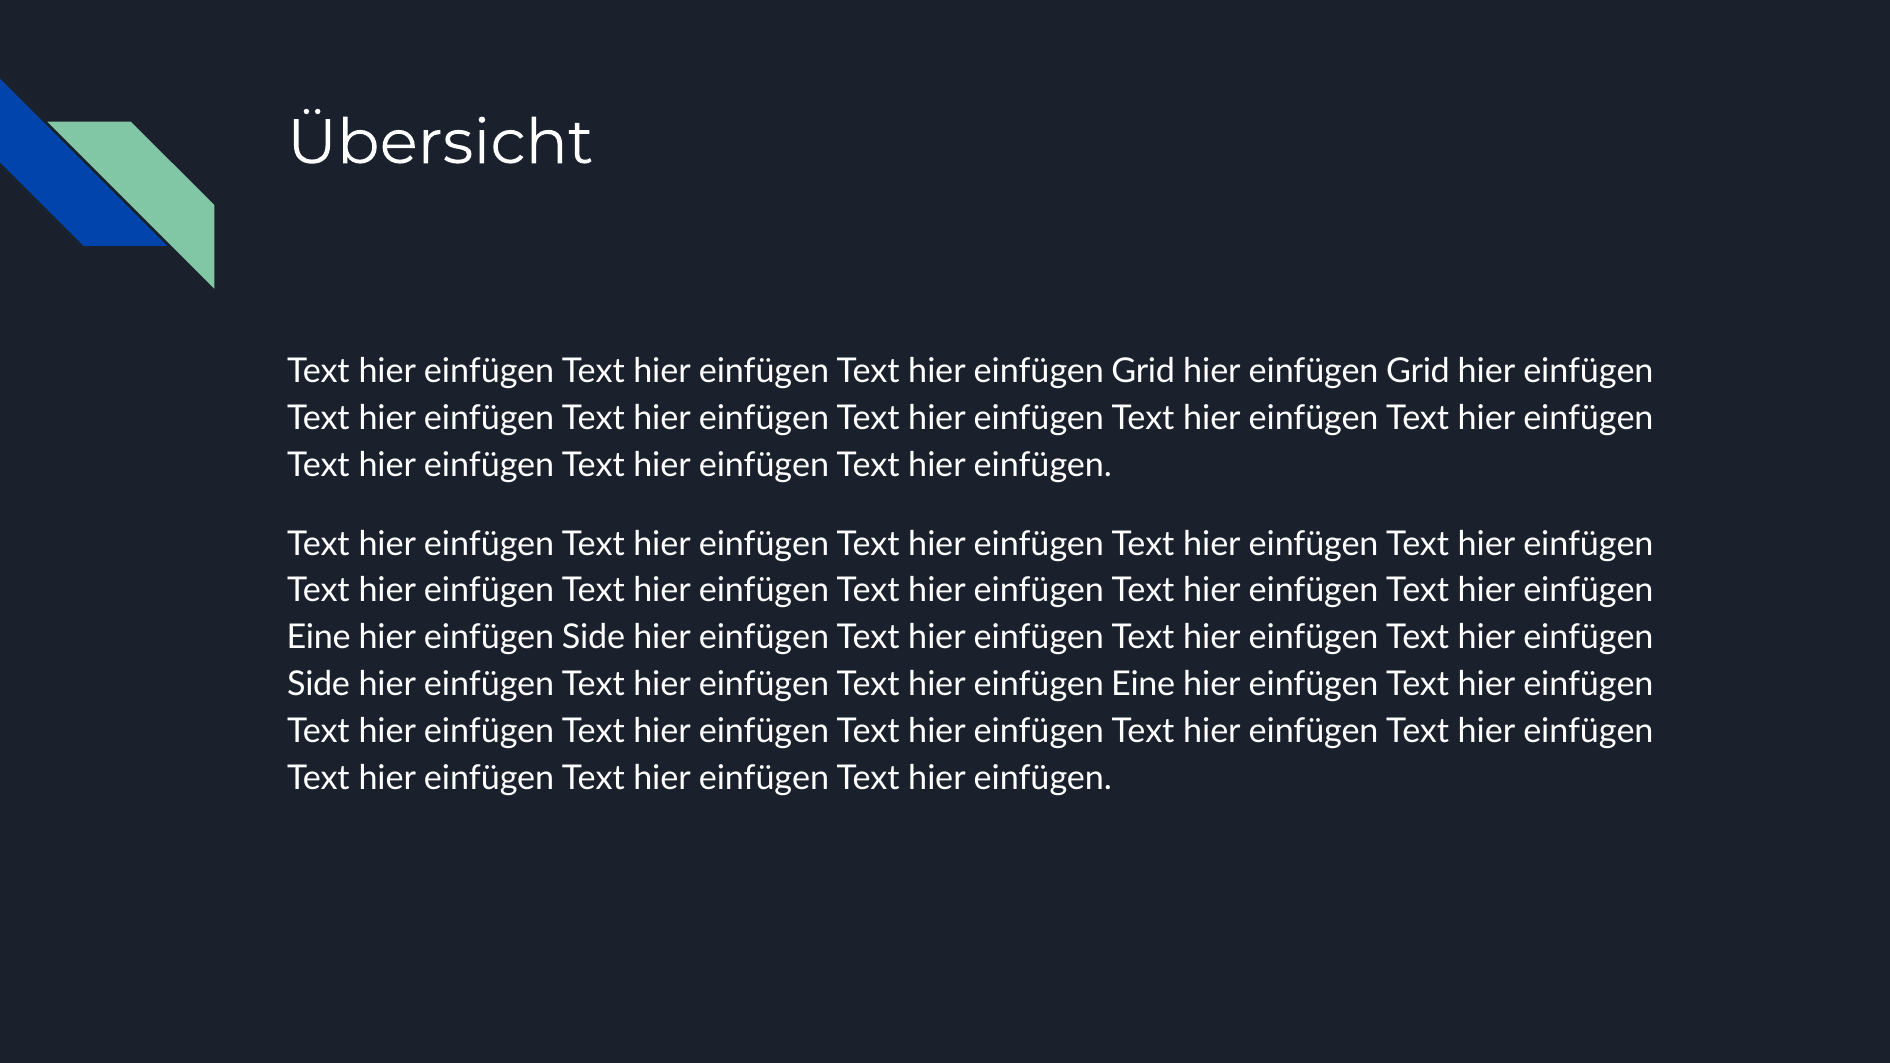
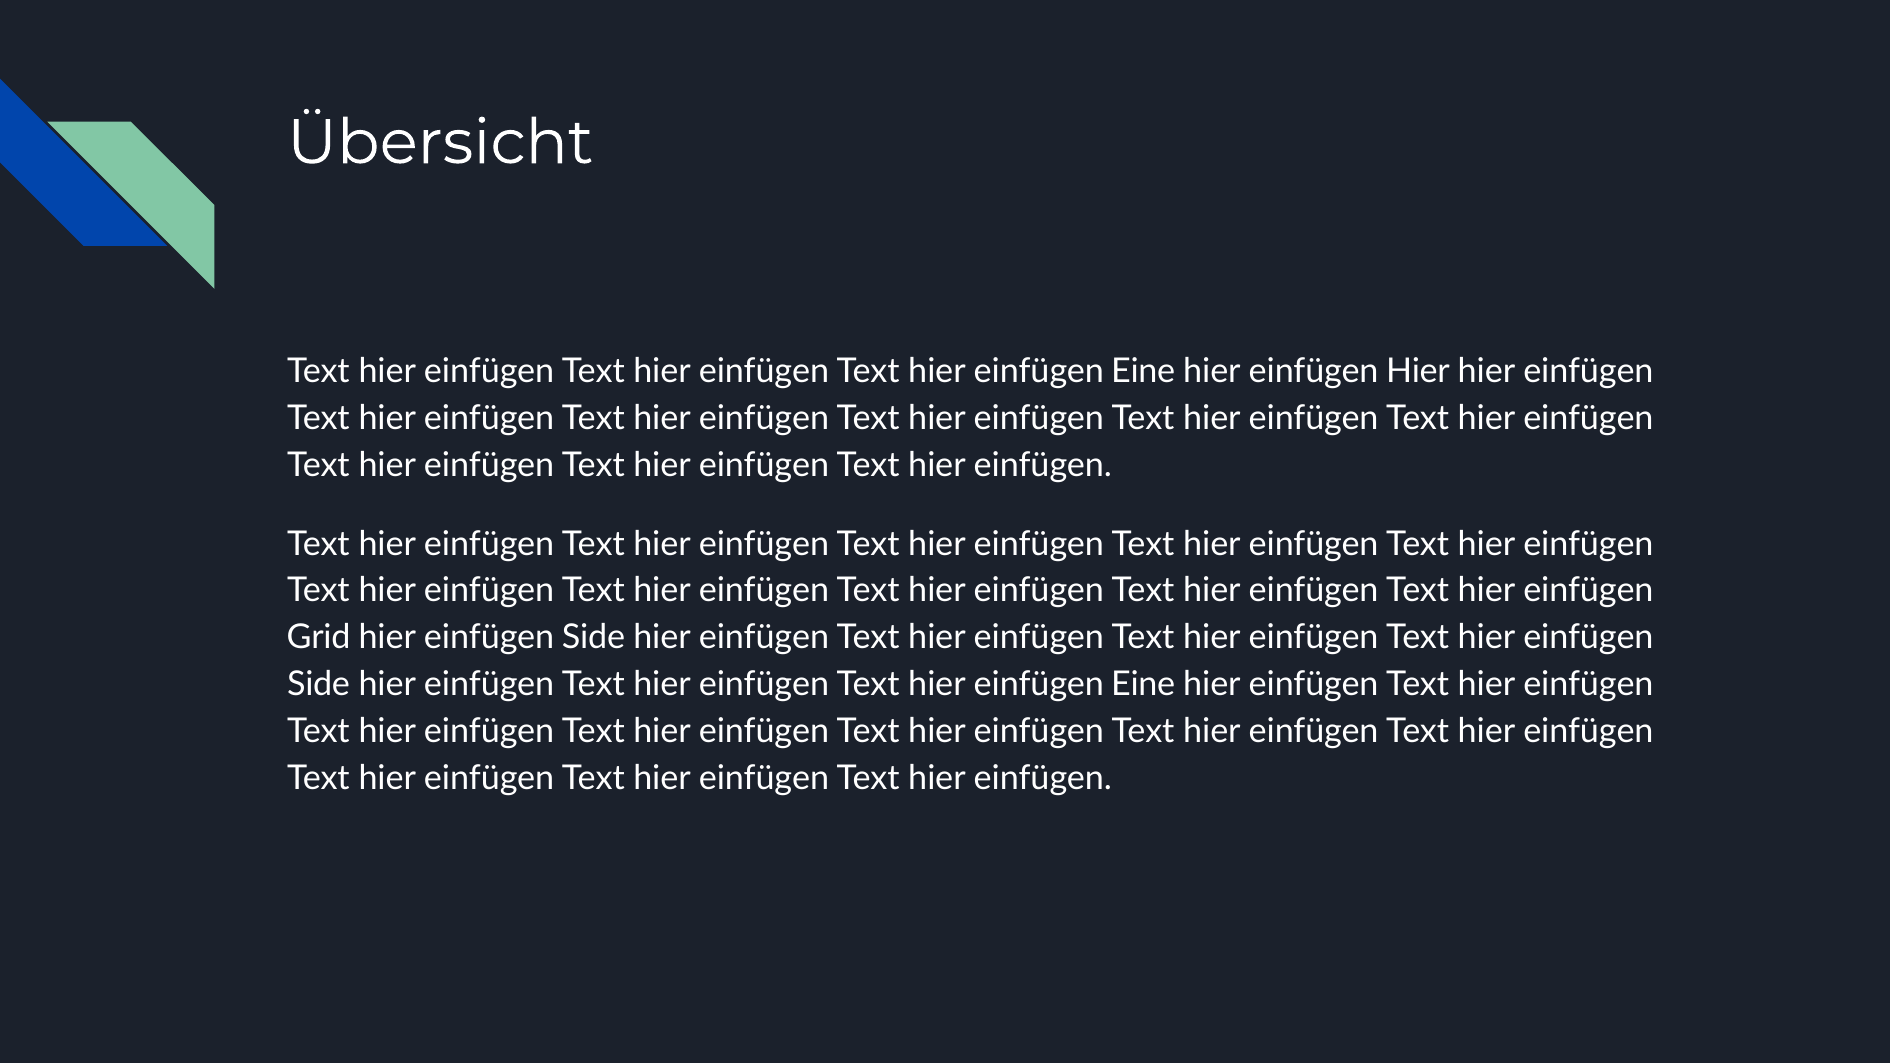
Grid: Grid -> Eine (1143, 372)
Grid: Grid -> Hier (1418, 372)
Eine: Eine -> Grid (319, 638)
